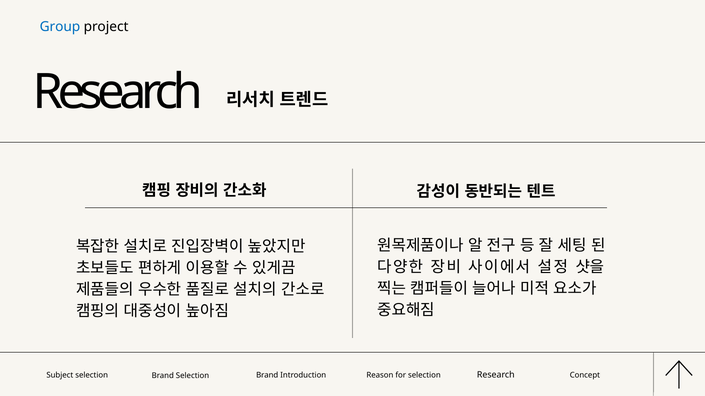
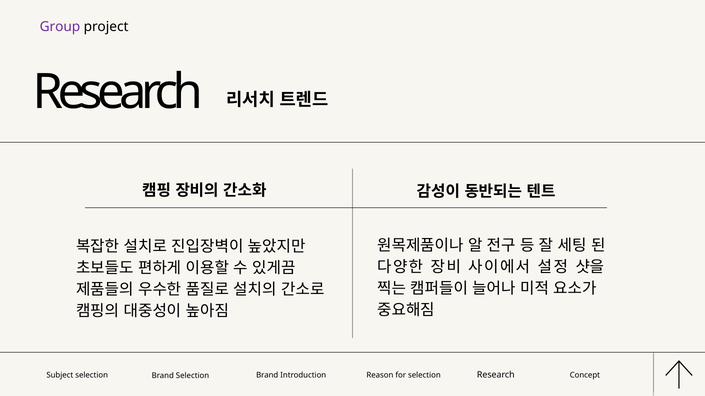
Group colour: blue -> purple (60, 27)
